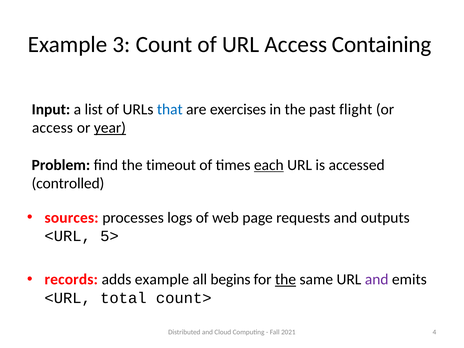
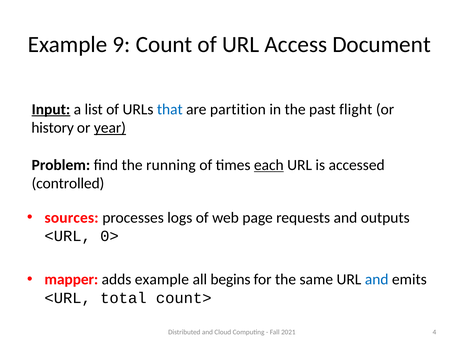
3: 3 -> 9 (122, 45)
Containing: Containing -> Document (382, 45)
Input underline: none -> present (51, 109)
exercises: exercises -> partition (238, 109)
access: access -> history (53, 128)
timeout: timeout -> running (171, 165)
5>: 5> -> 0> (109, 236)
records: records -> mapper (71, 279)
the underline: present -> none (286, 279)
and colour: purple -> blue (377, 279)
